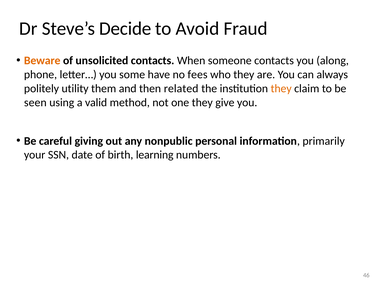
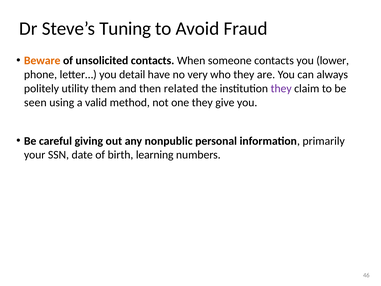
Decide: Decide -> Tuning (125, 28)
along: along -> lower (333, 60)
some: some -> detail (132, 74)
fees: fees -> very (198, 74)
they colour: orange -> purple (281, 88)
